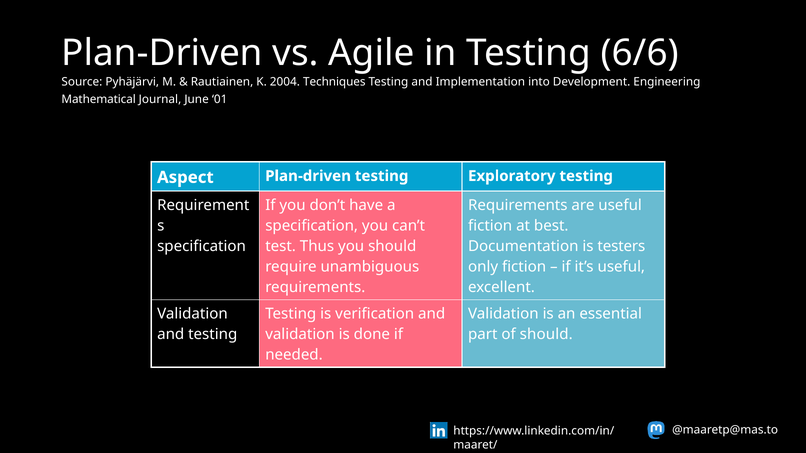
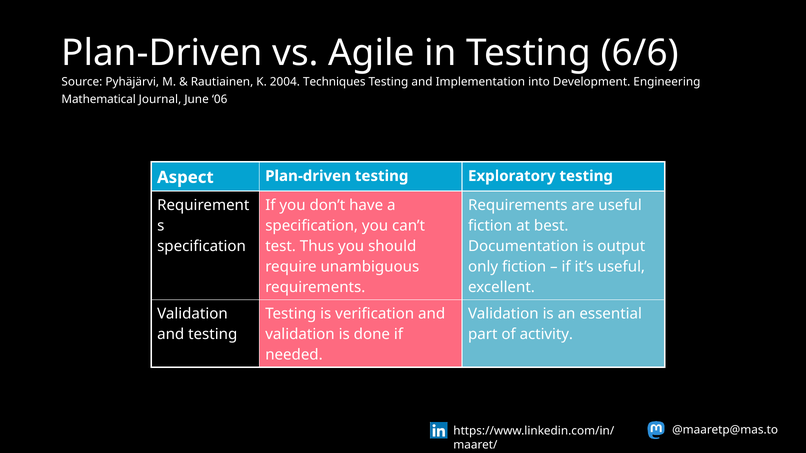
01: 01 -> 06 (220, 99)
testers: testers -> output (621, 246)
of should: should -> activity (546, 335)
